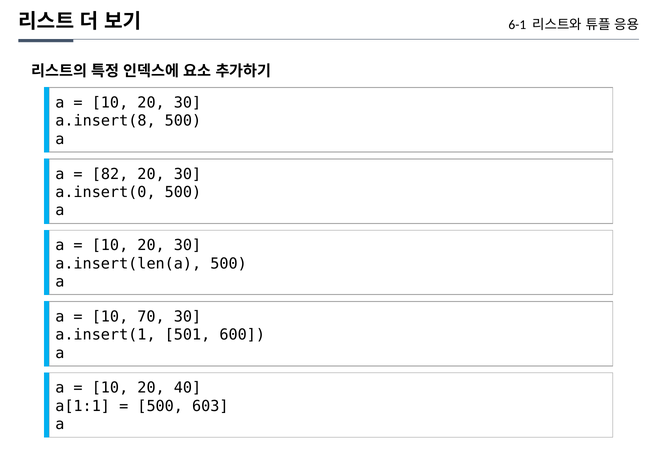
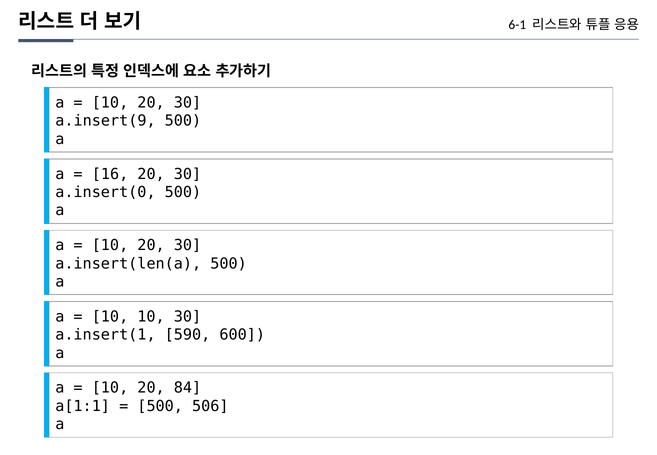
a.insert(8: a.insert(8 -> a.insert(9 (105, 121)
82: 82 -> 16 (110, 174)
10 70: 70 -> 10 (151, 316)
501: 501 -> 590 (188, 335)
40: 40 -> 84 (188, 388)
603: 603 -> 506 (210, 406)
